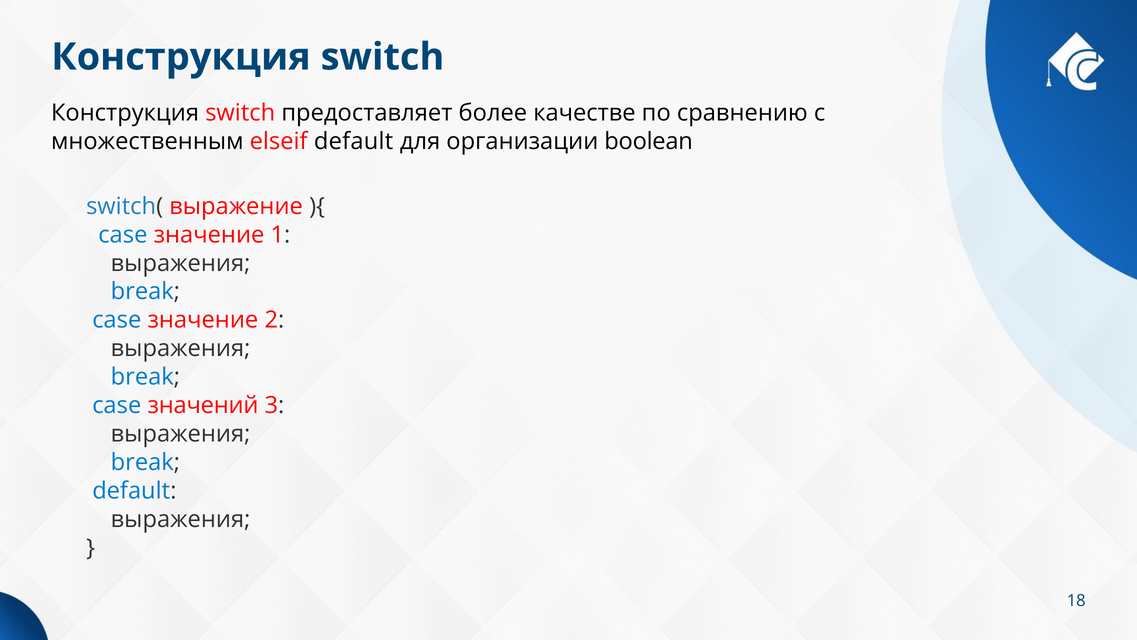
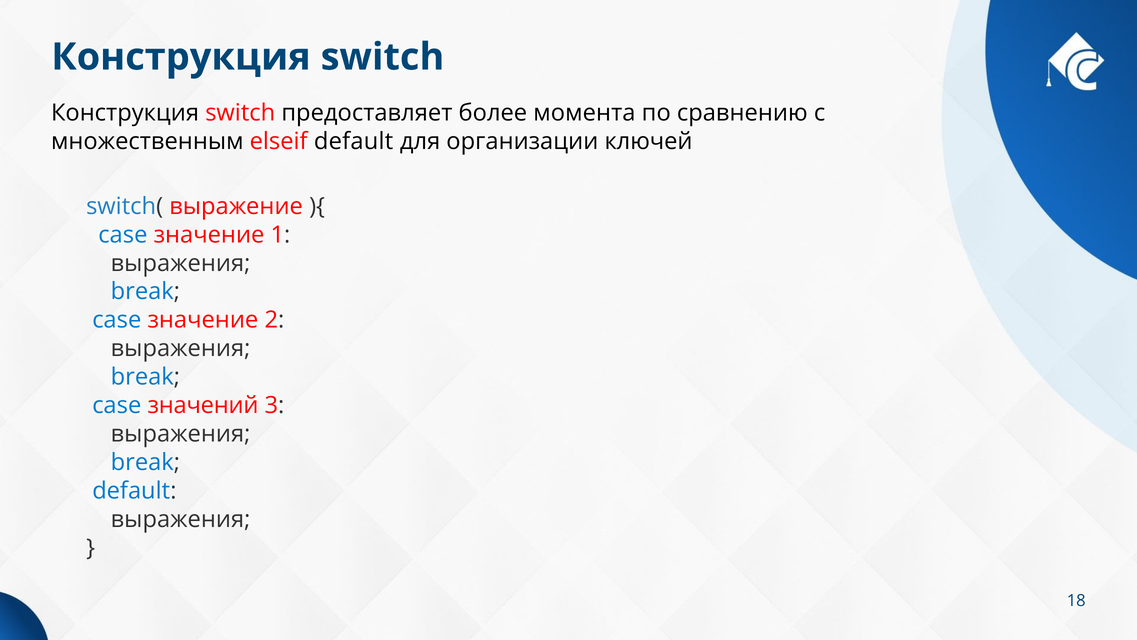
качестве: качестве -> момента (584, 113)
boolean: boolean -> ключей (649, 141)
